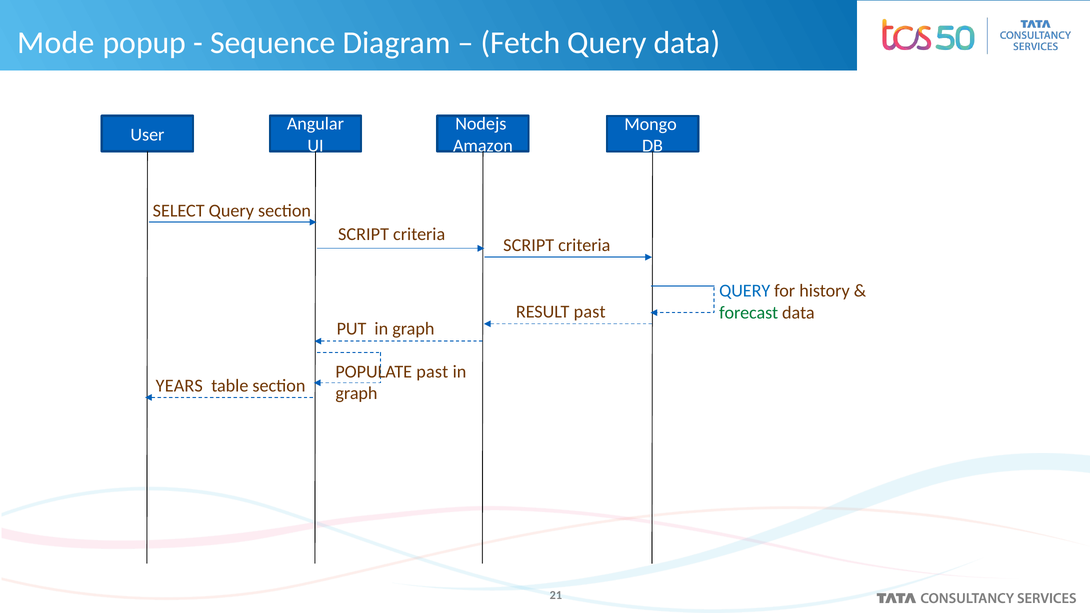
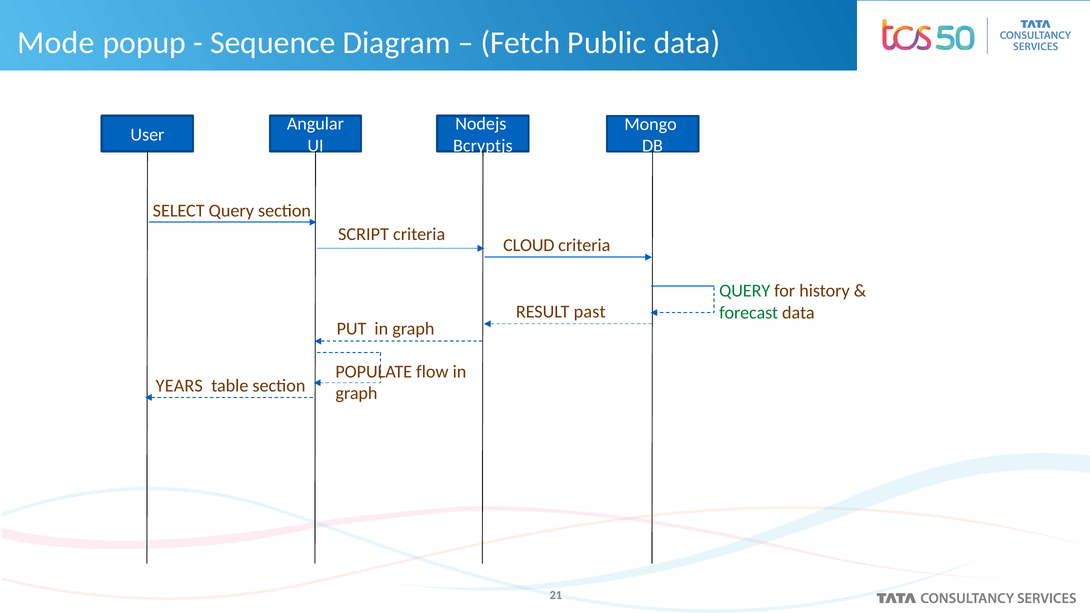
Fetch Query: Query -> Public (607, 43)
Amazon: Amazon -> Bcryptjs (483, 146)
SCRIPT: SCRIPT -> CLOUD (529, 245)
QUERY colour: blue -> green (745, 291)
POPULATE past: past -> flow (432, 372)
